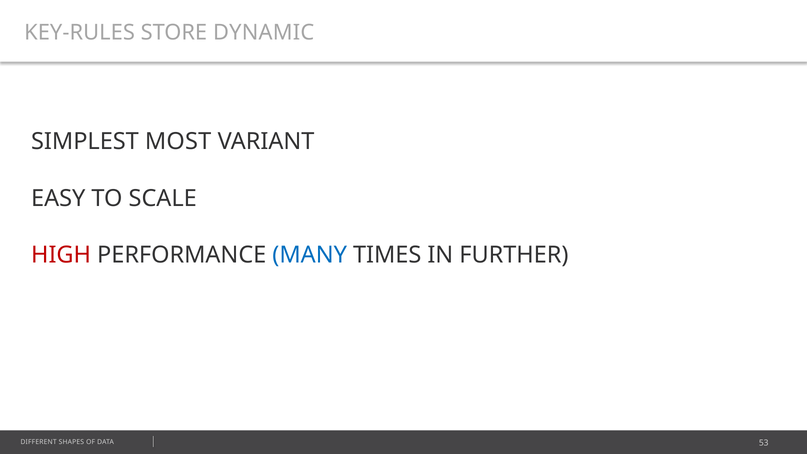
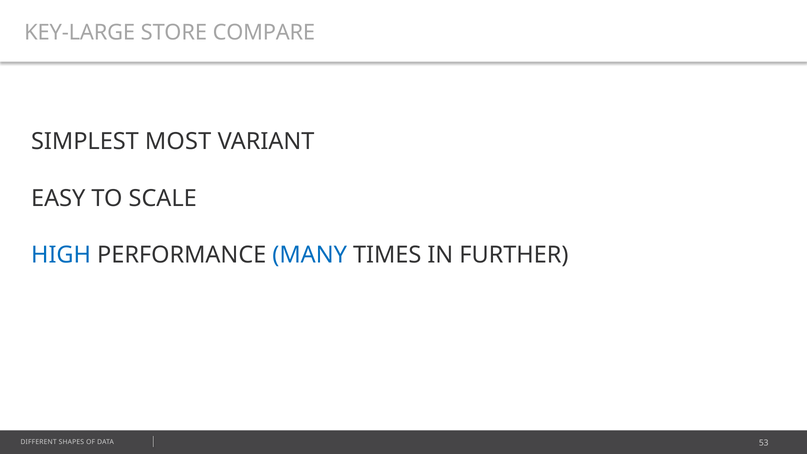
KEY-RULES: KEY-RULES -> KEY-LARGE (80, 32)
DYNAMIC: DYNAMIC -> COMPARE (264, 32)
HIGH colour: red -> blue (61, 255)
